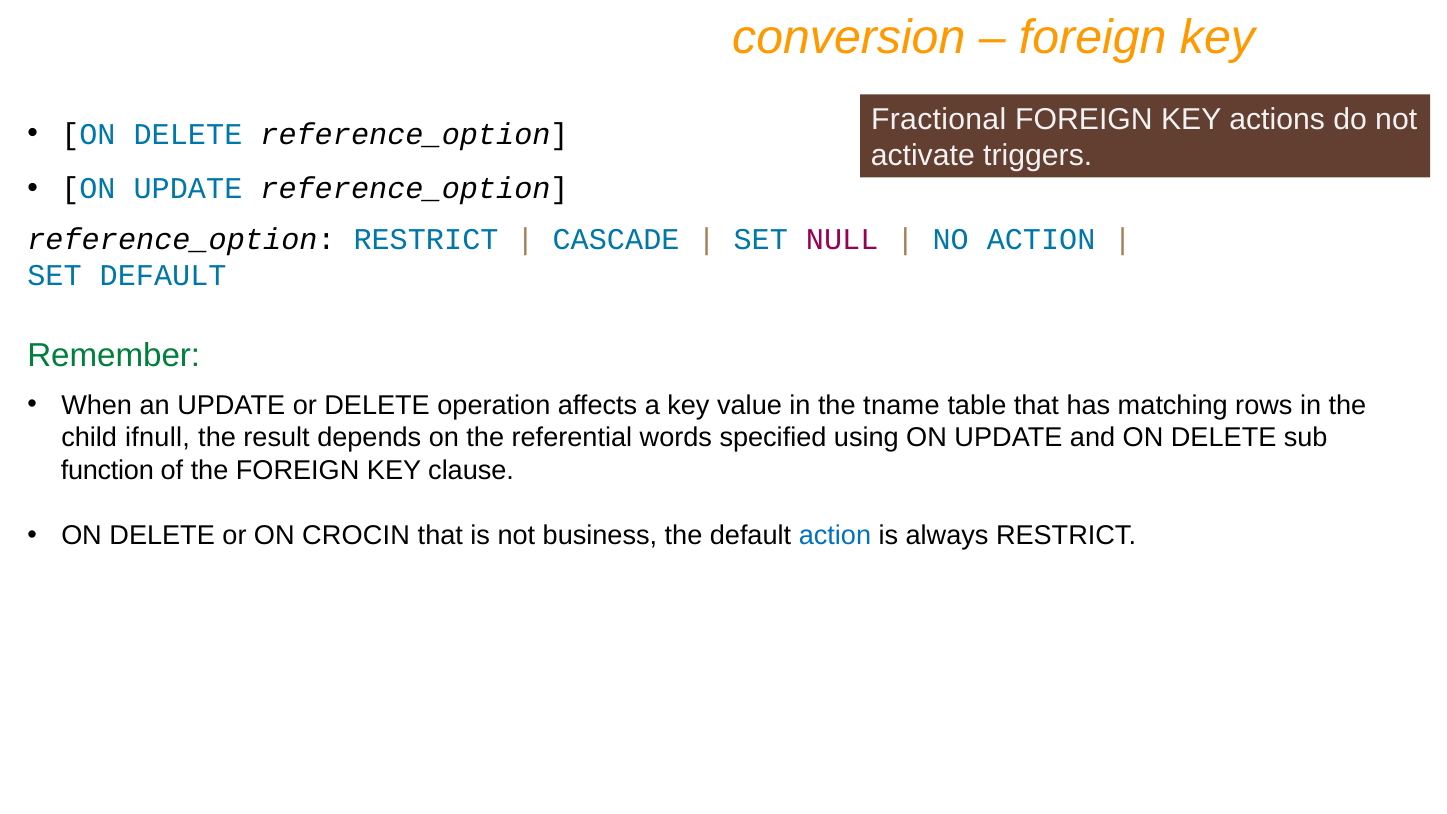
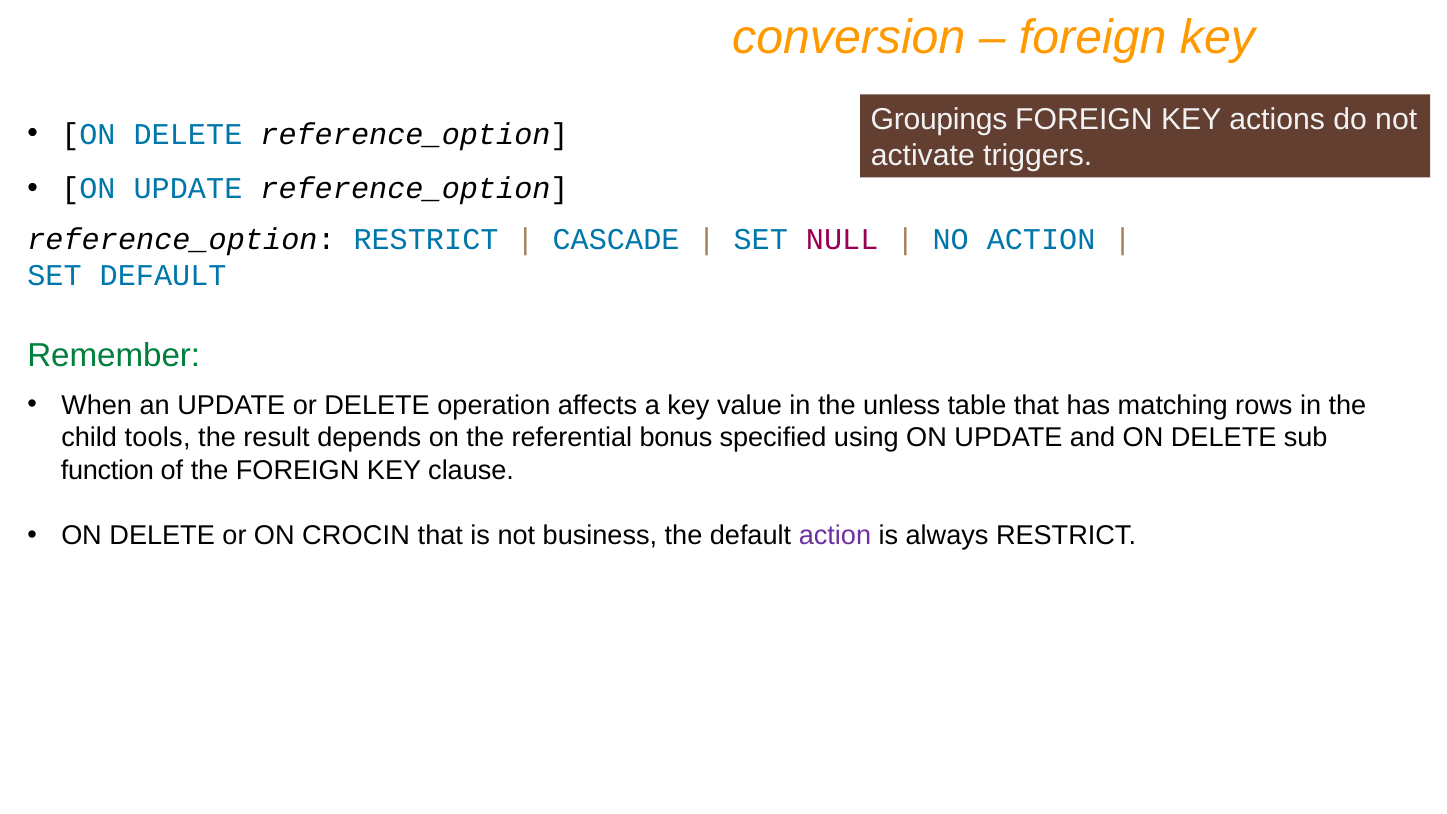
Fractional: Fractional -> Groupings (939, 120)
tname: tname -> unless (902, 405)
ifnull: ifnull -> tools (158, 438)
words: words -> bonus (676, 438)
action colour: blue -> purple (835, 536)
